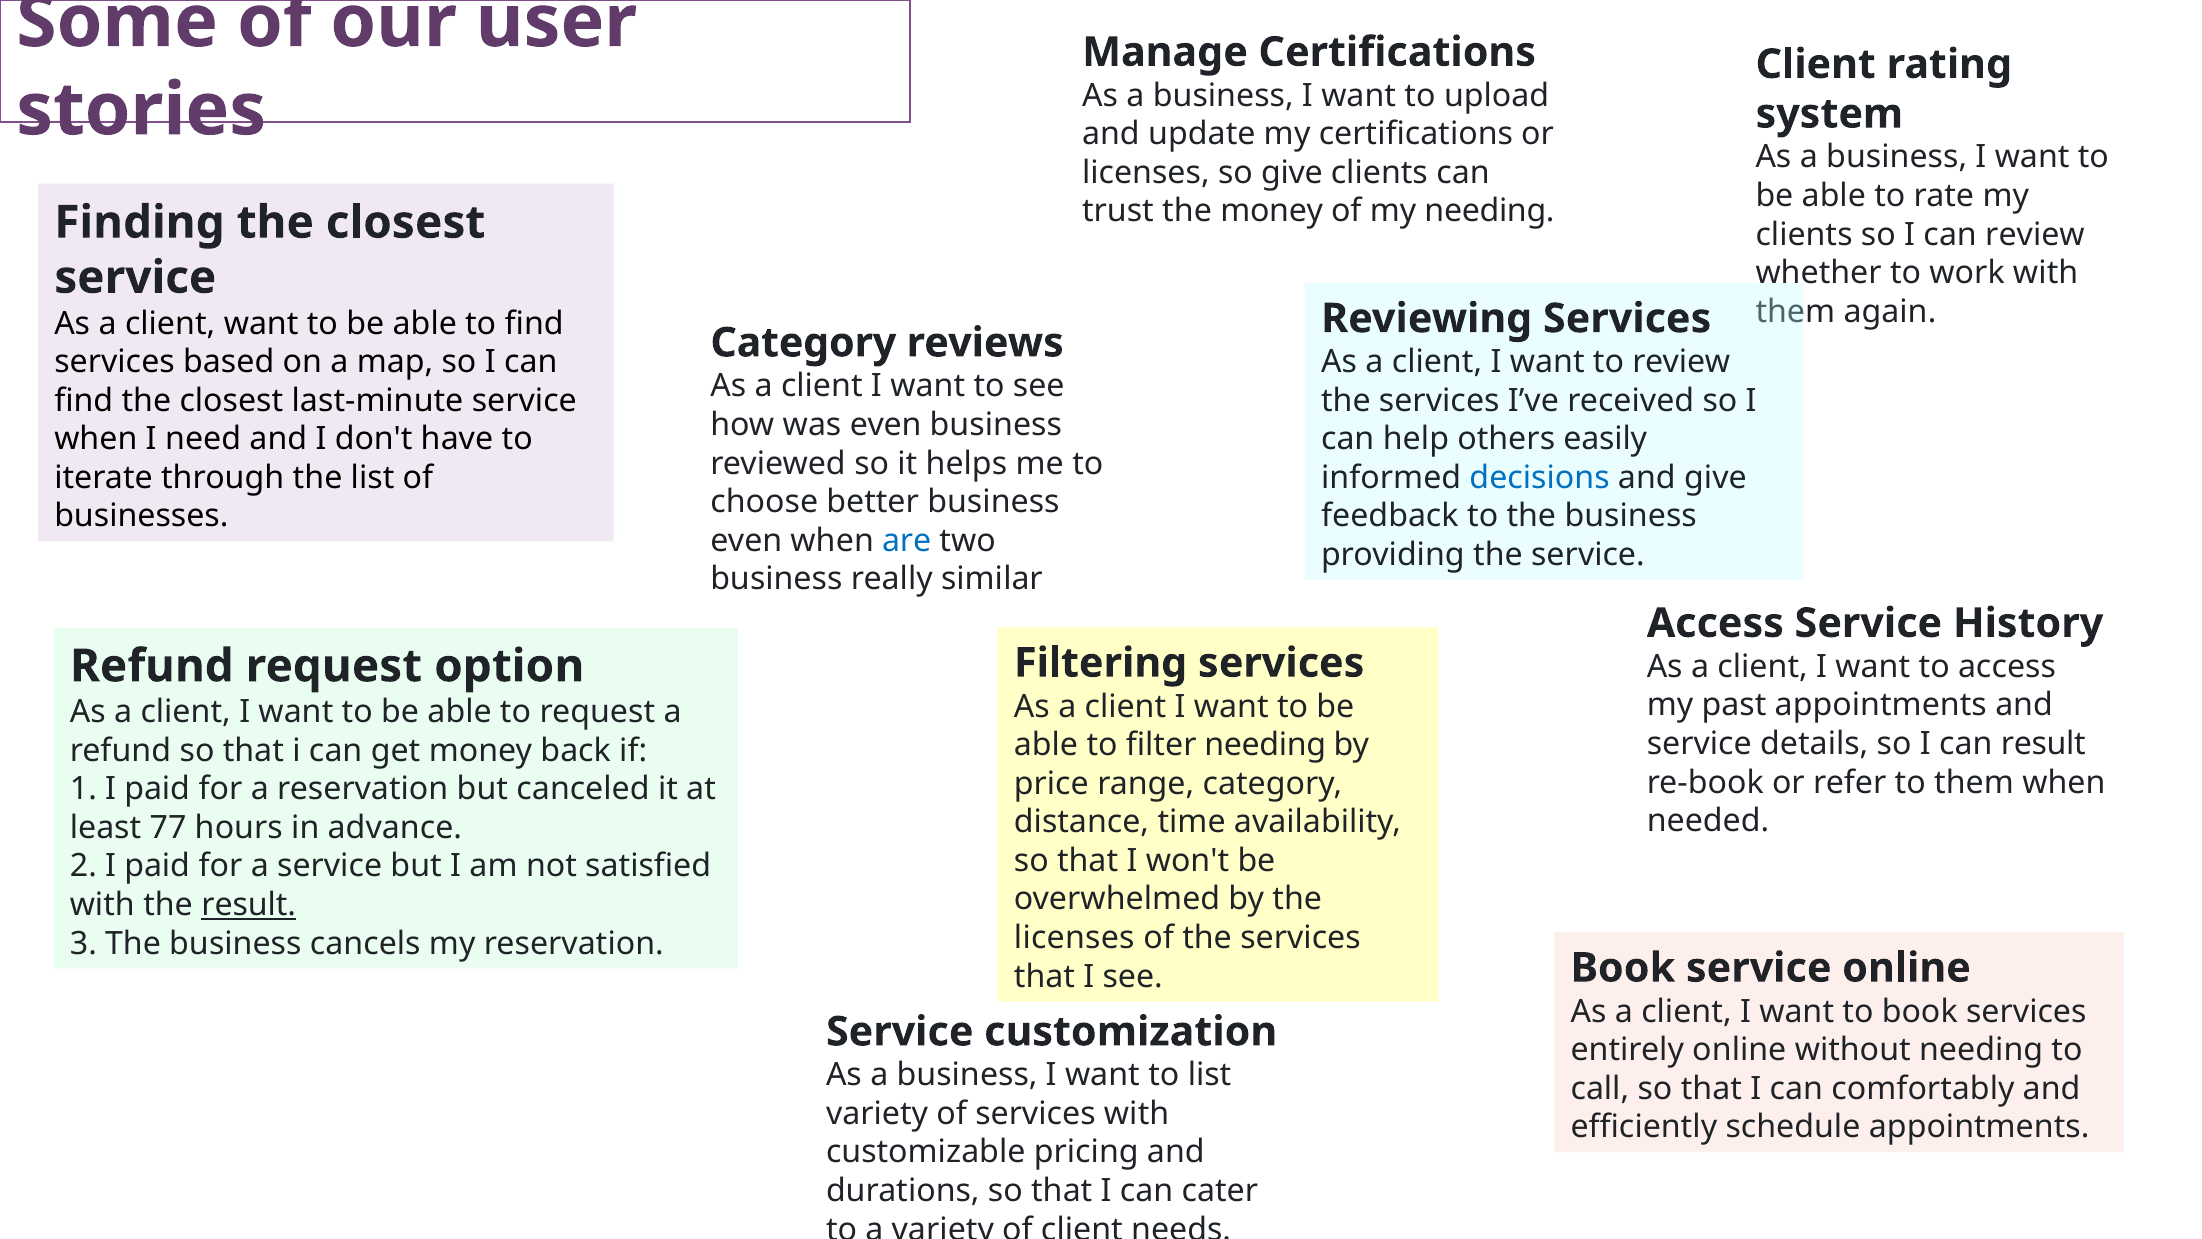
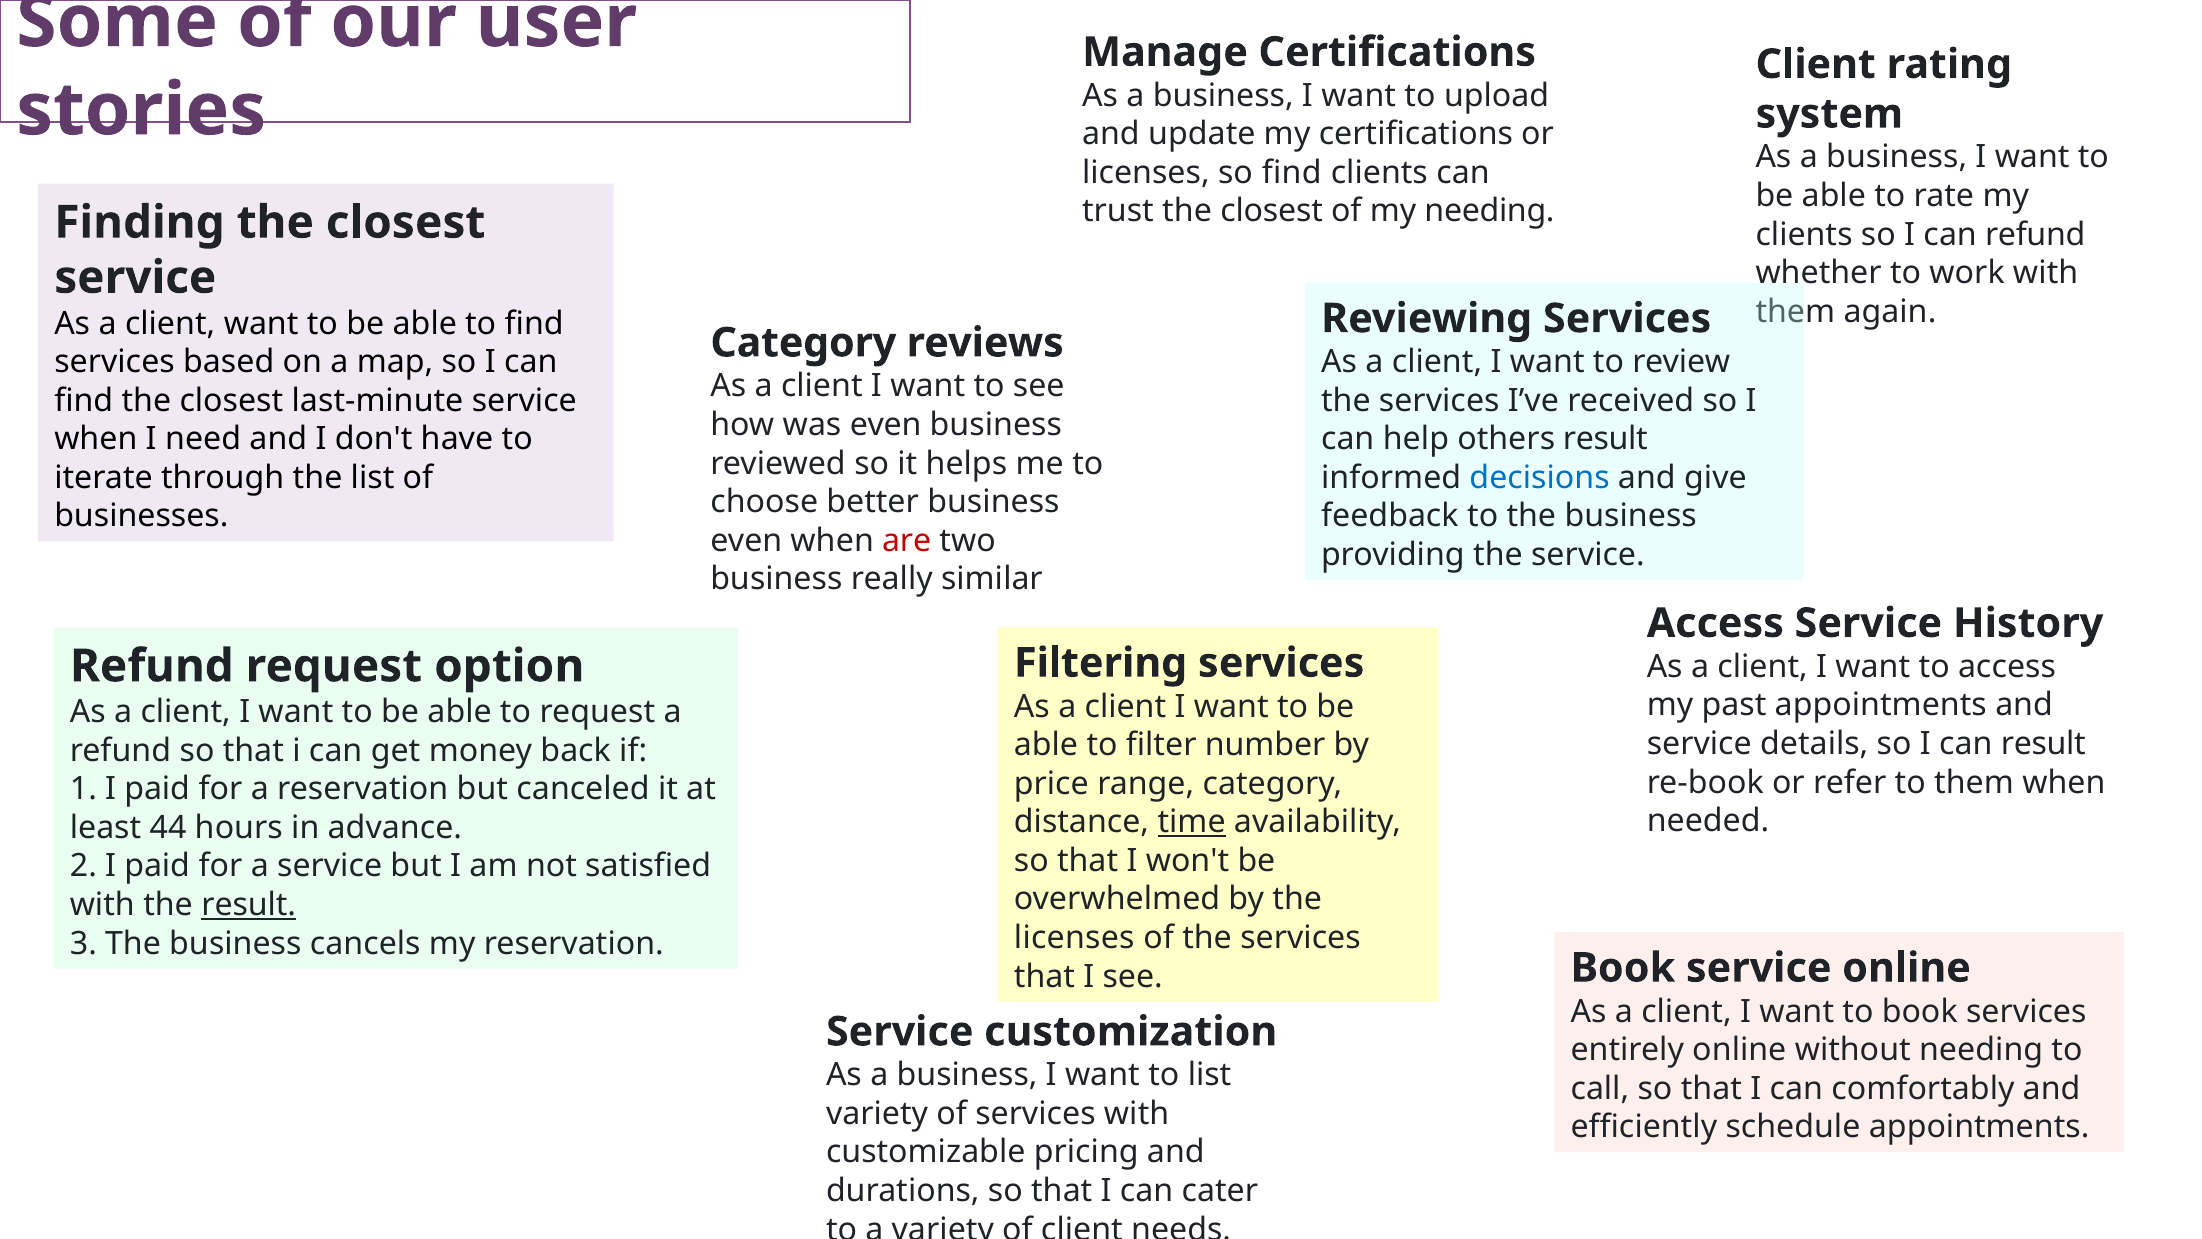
so give: give -> find (1292, 173)
trust the money: money -> closest (1272, 211)
can review: review -> refund (2035, 234)
others easily: easily -> result (1605, 439)
are colour: blue -> red (907, 540)
filter needing: needing -> number (1265, 745)
time underline: none -> present (1192, 822)
77: 77 -> 44 (168, 827)
